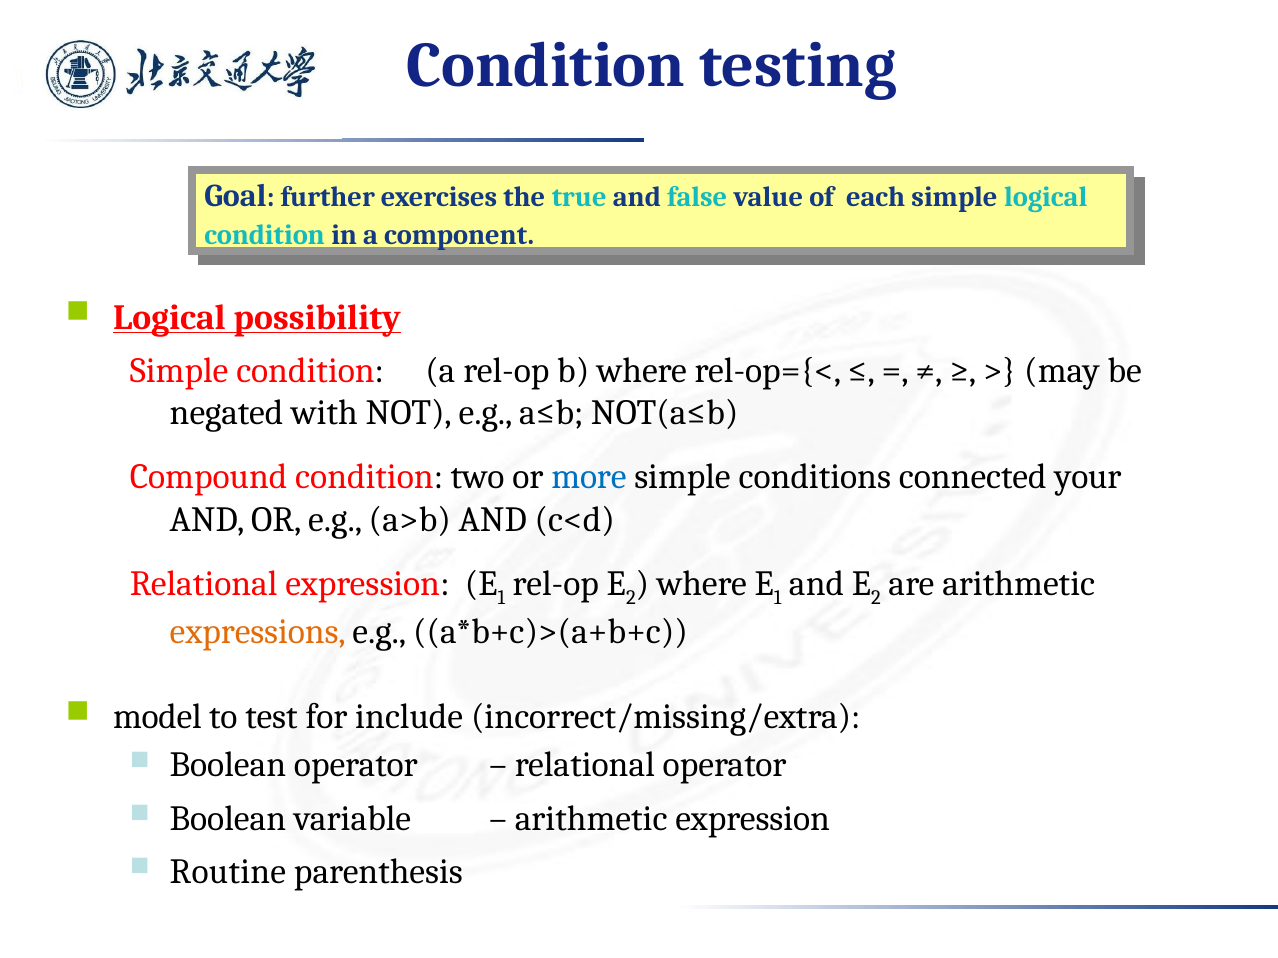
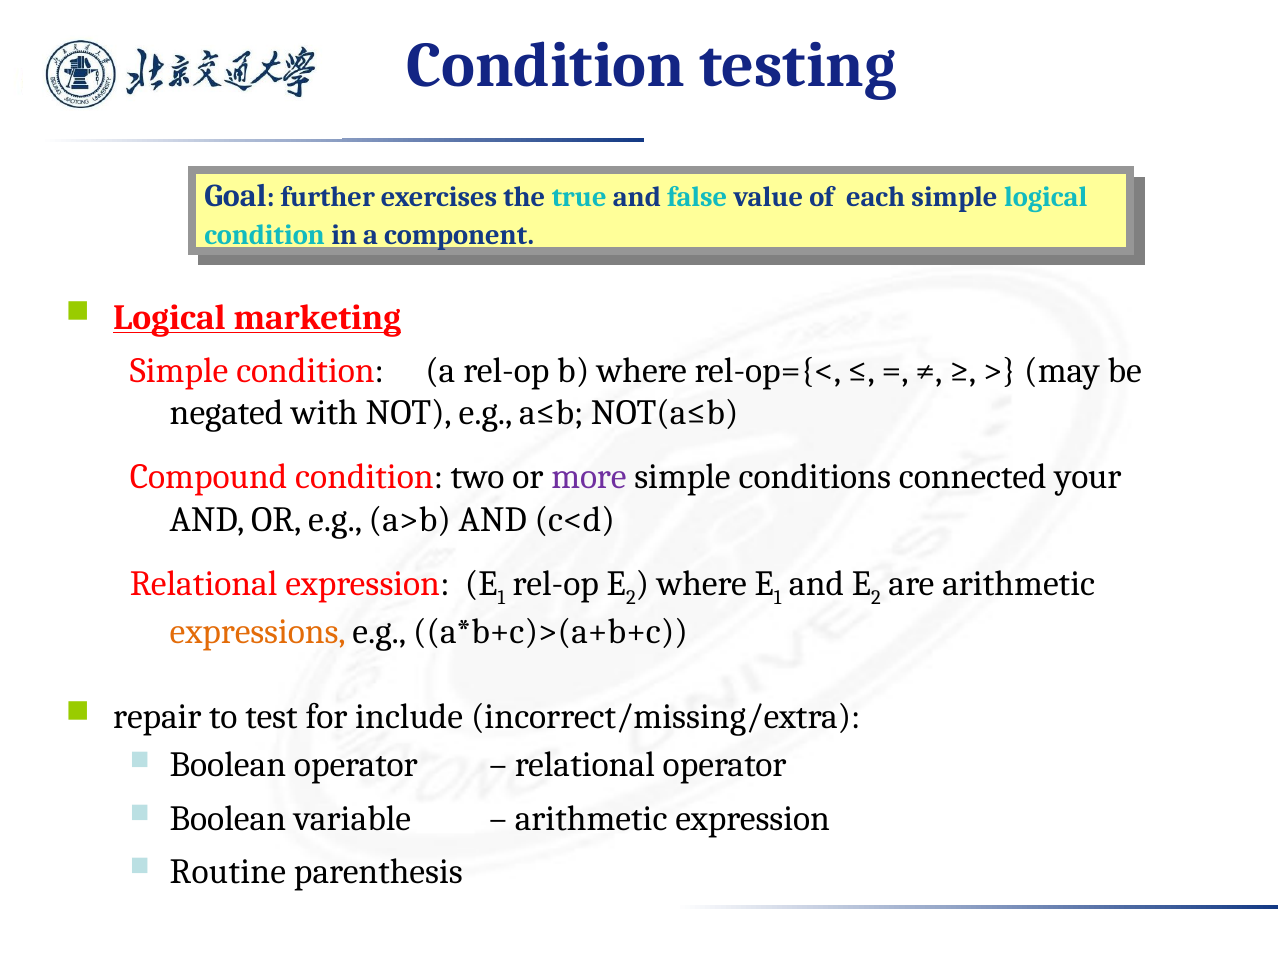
possibility: possibility -> marketing (317, 317)
more colour: blue -> purple (589, 477)
model: model -> repair (157, 718)
